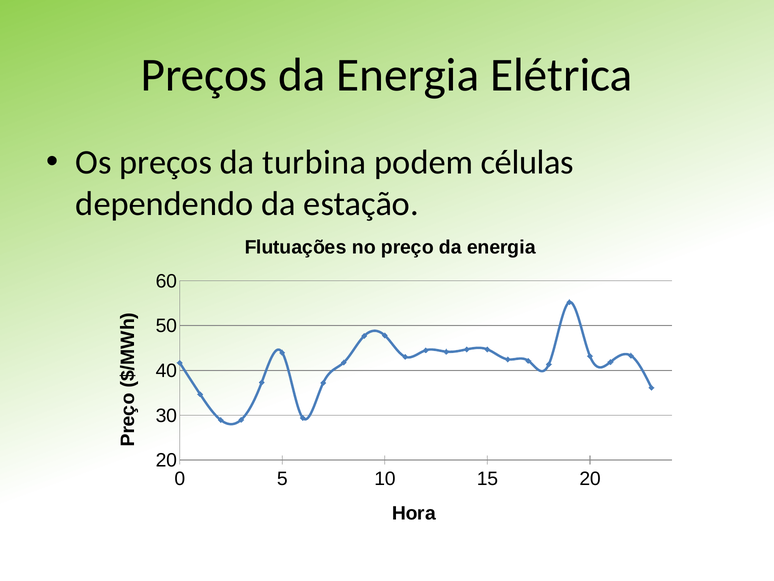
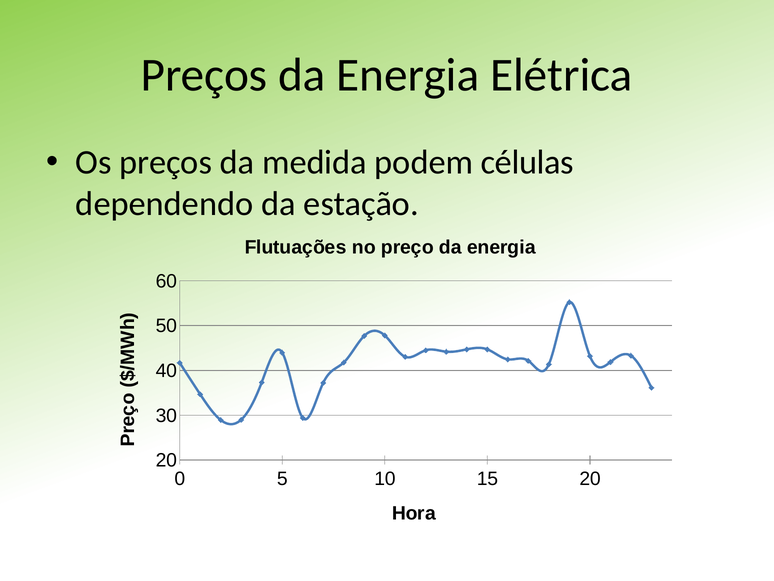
turbina: turbina -> medida (314, 162)
